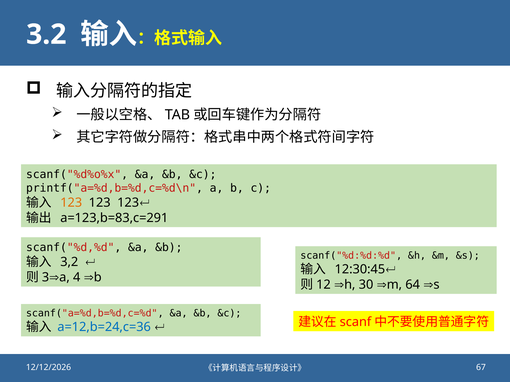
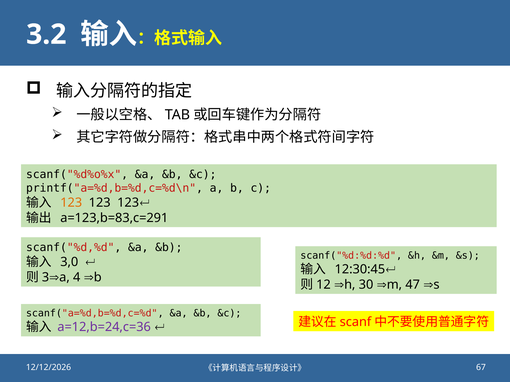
3,2: 3,2 -> 3,0 (69, 262)
64: 64 -> 47 (413, 285)
a=12,b=24,c=36 colour: blue -> purple (104, 327)
